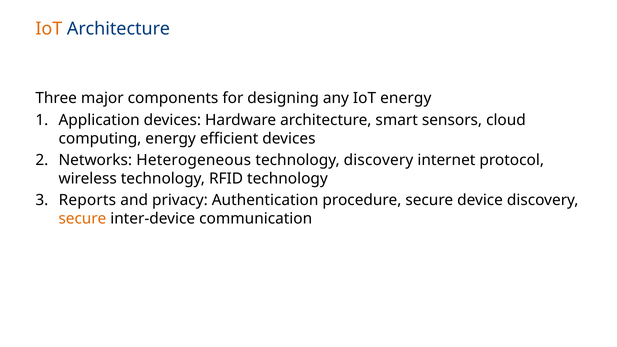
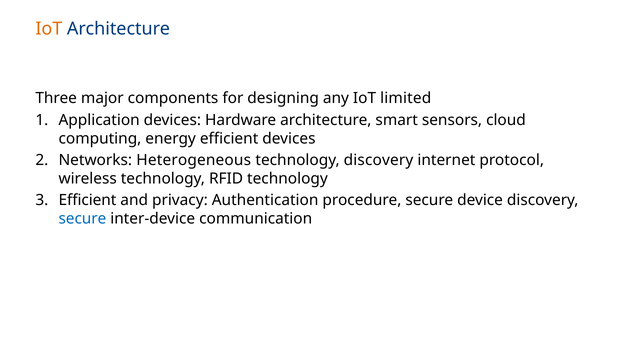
IoT energy: energy -> limited (406, 98)
Reports: Reports -> Efficient (87, 200)
secure colour: orange -> blue (82, 219)
